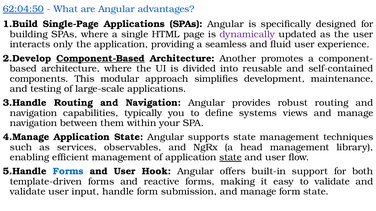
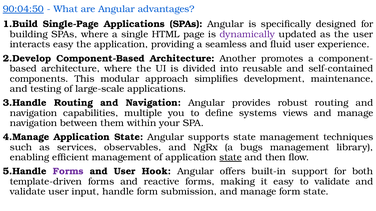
62:04:50: 62:04:50 -> 90:04:50 (23, 9)
interacts only: only -> easy (63, 44)
Component-Based underline: present -> none (101, 59)
typically: typically -> multiple (143, 113)
head: head -> bugs (252, 148)
user: user -> then (275, 158)
Forms colour: blue -> purple (68, 172)
